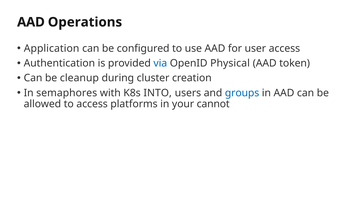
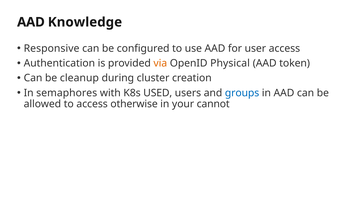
Operations: Operations -> Knowledge (85, 22)
Application: Application -> Responsive (52, 48)
via colour: blue -> orange (160, 63)
INTO: INTO -> USED (158, 93)
platforms: platforms -> otherwise (134, 104)
